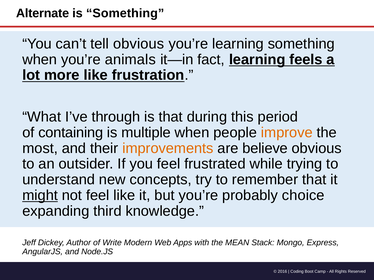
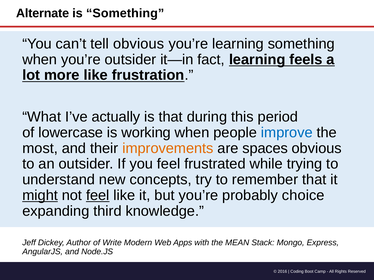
you’re animals: animals -> outsider (130, 60)
through: through -> actually (116, 117)
containing: containing -> lowercase (71, 133)
multiple: multiple -> working (146, 133)
improve colour: orange -> blue (287, 133)
believe: believe -> spaces (265, 149)
feel underline: none -> present (98, 196)
